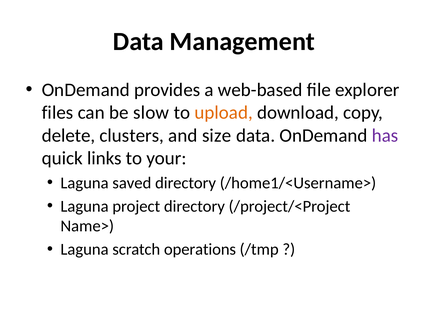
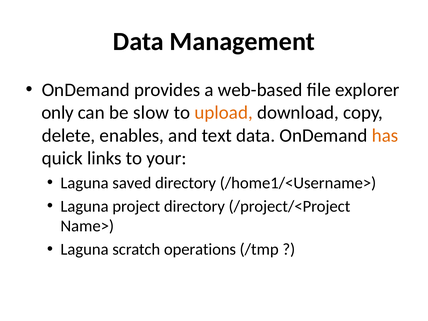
files: files -> only (58, 113)
clusters: clusters -> enables (132, 135)
size: size -> text (217, 135)
has colour: purple -> orange (385, 135)
